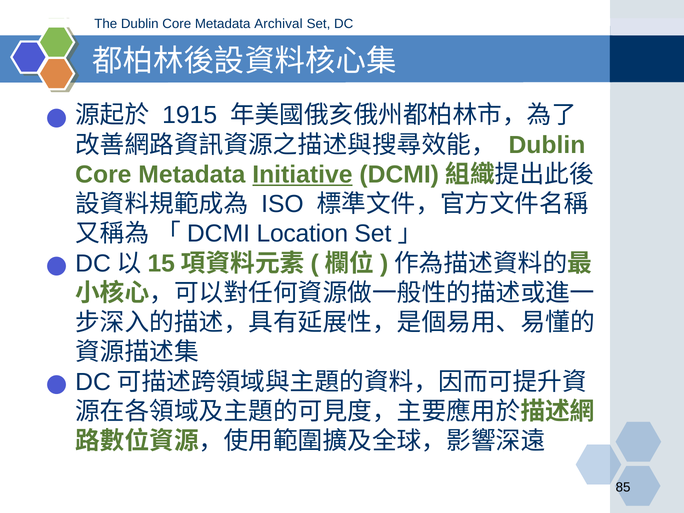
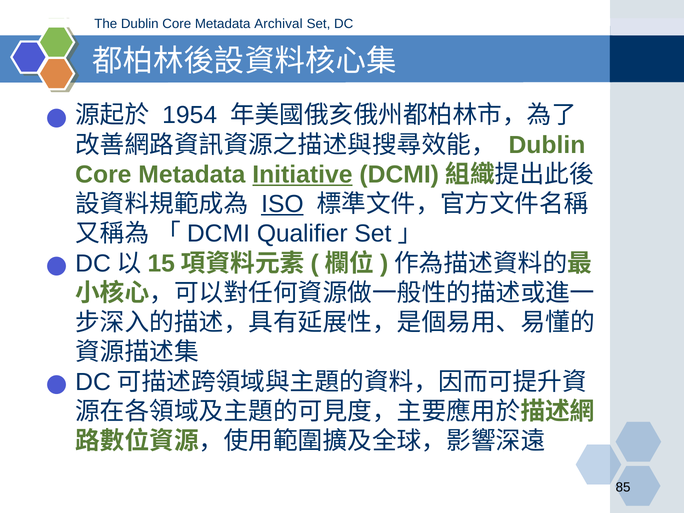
1915: 1915 -> 1954 (190, 115)
ISO underline: none -> present (282, 204)
Location: Location -> Qualifier (302, 234)
